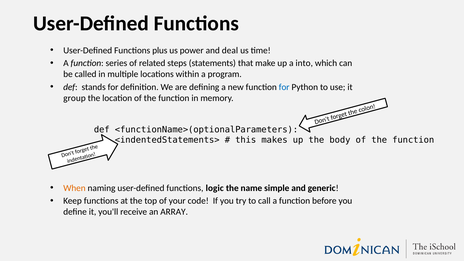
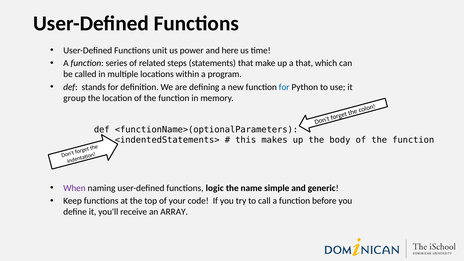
plus: plus -> unit (160, 50)
deal: deal -> here (230, 50)
a into: into -> that (304, 63)
When colour: orange -> purple (74, 188)
